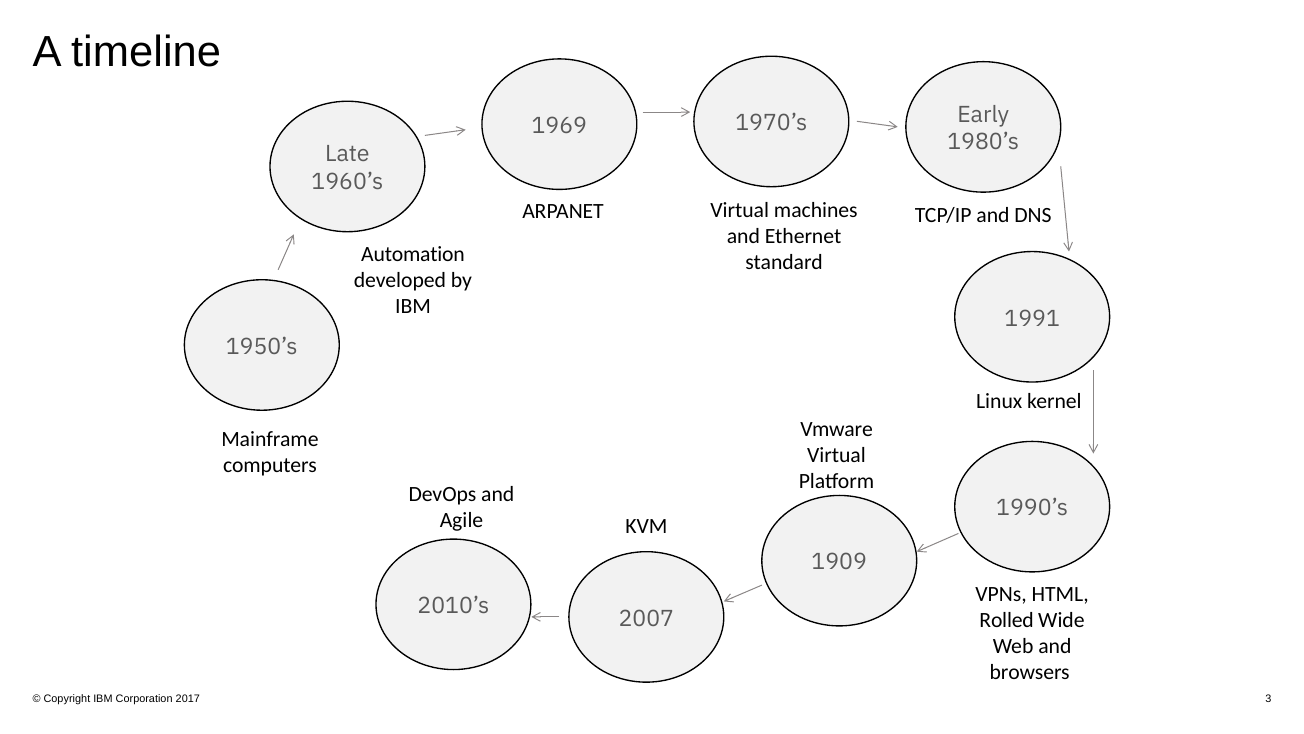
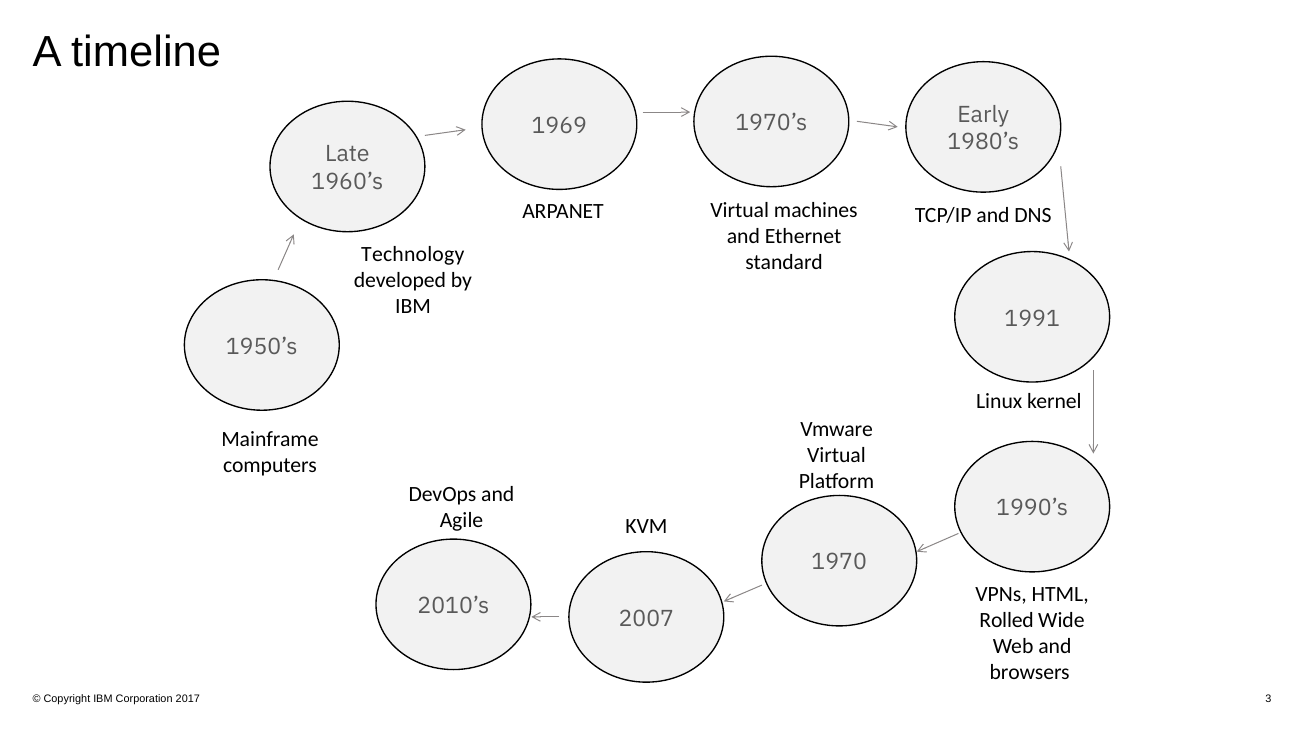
Automation: Automation -> Technology (413, 254)
1909: 1909 -> 1970 (839, 562)
